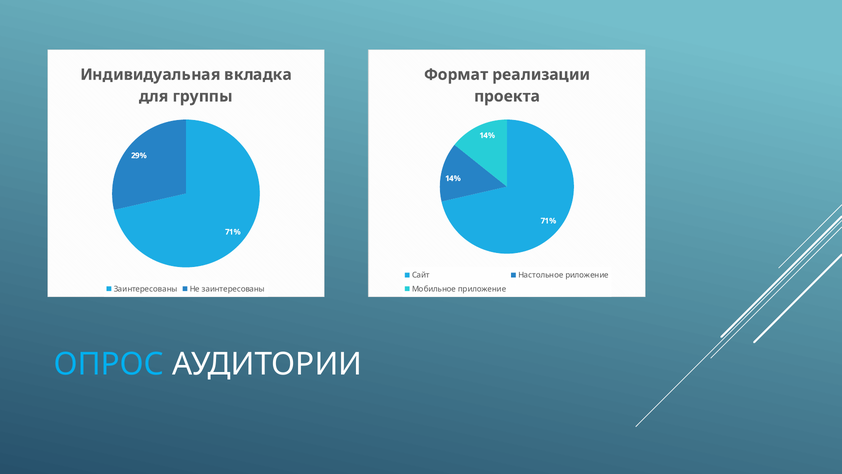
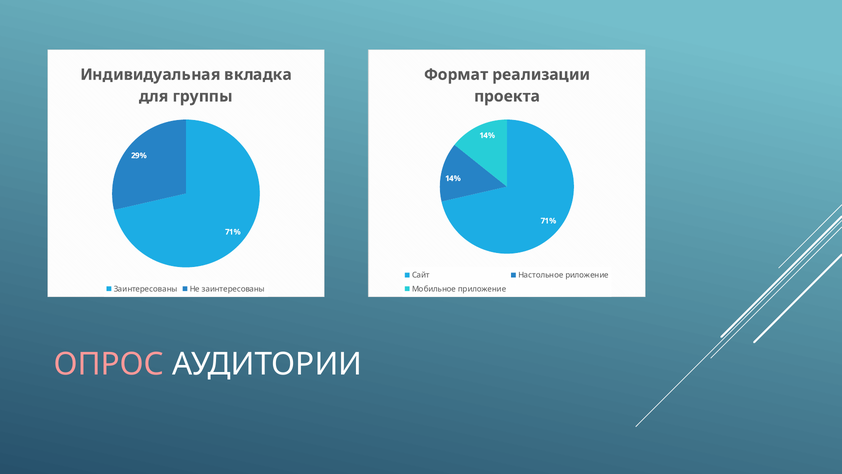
ОПРОС colour: light blue -> pink (109, 364)
